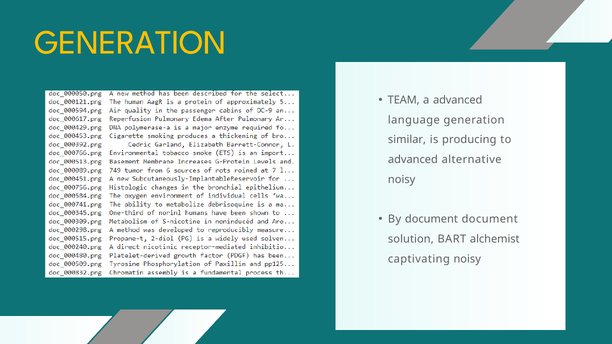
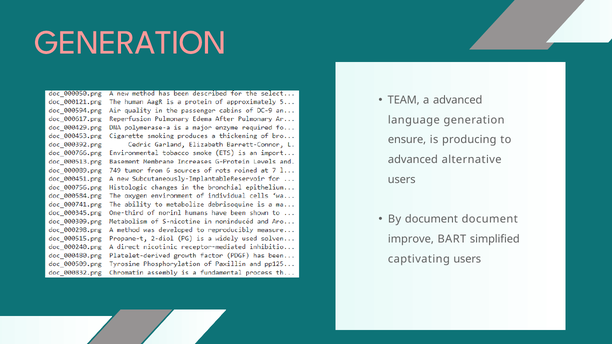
GENERATION colour: yellow -> pink (130, 42)
similar: similar -> ensure (407, 140)
noisy: noisy -> users (402, 180)
solution: solution -> improve (411, 239)
alchemist: alchemist -> simplified (495, 239)
captivating noisy: noisy -> users (467, 259)
